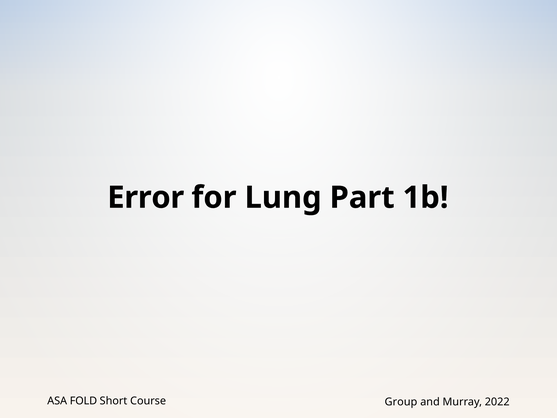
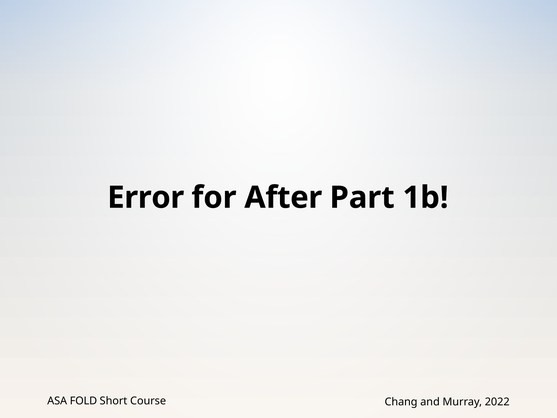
Lung: Lung -> After (283, 197)
Group: Group -> Chang (401, 402)
